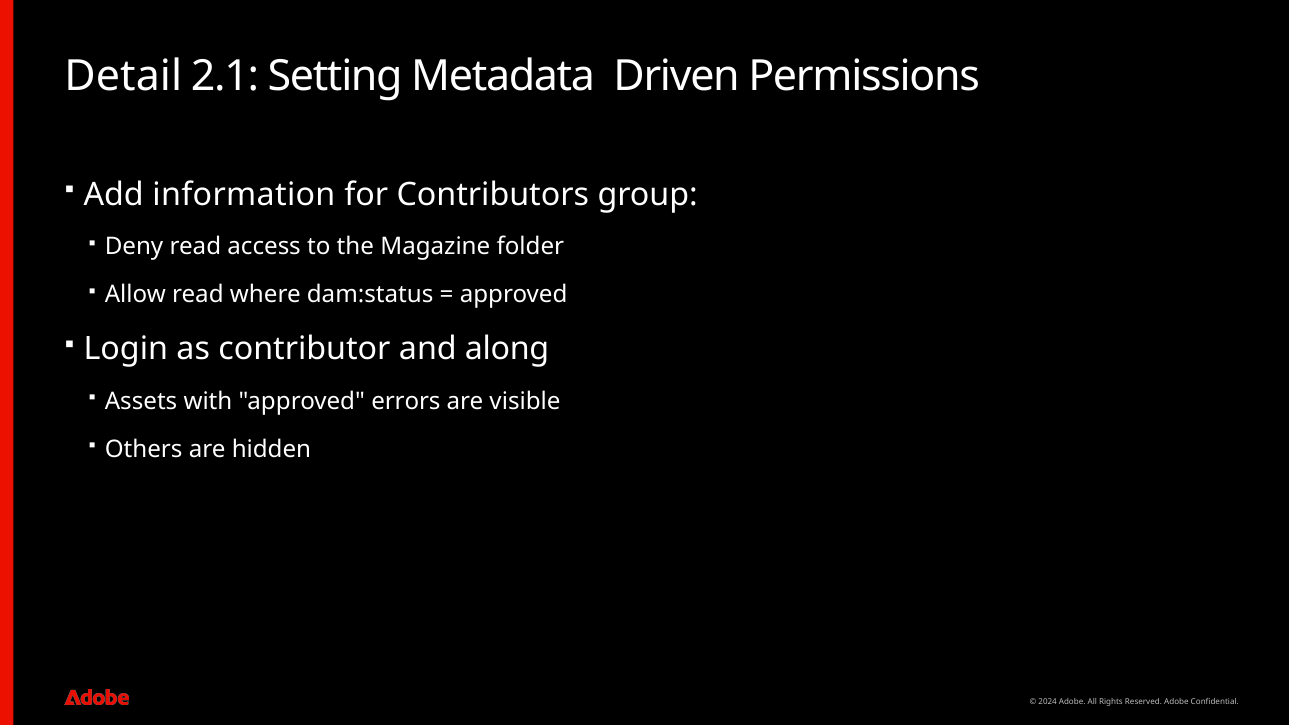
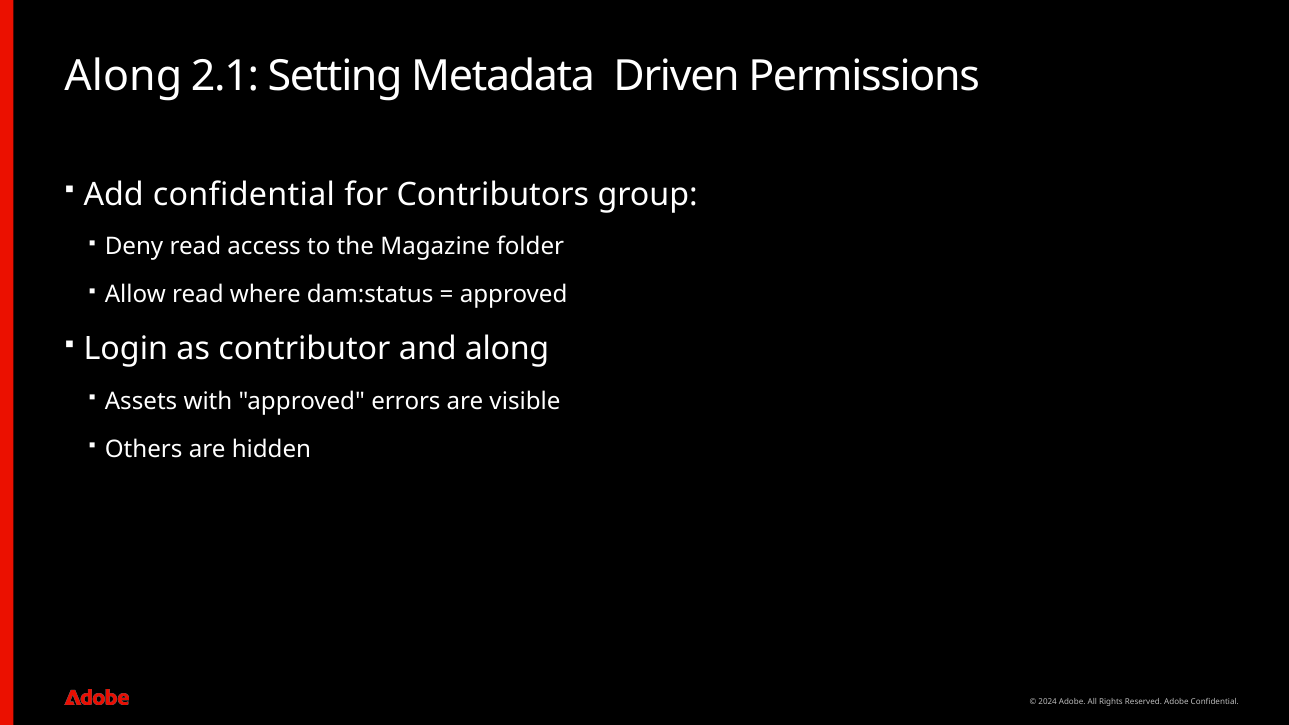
Detail: Detail -> Along (123, 76)
Add information: information -> confidential (244, 195)
